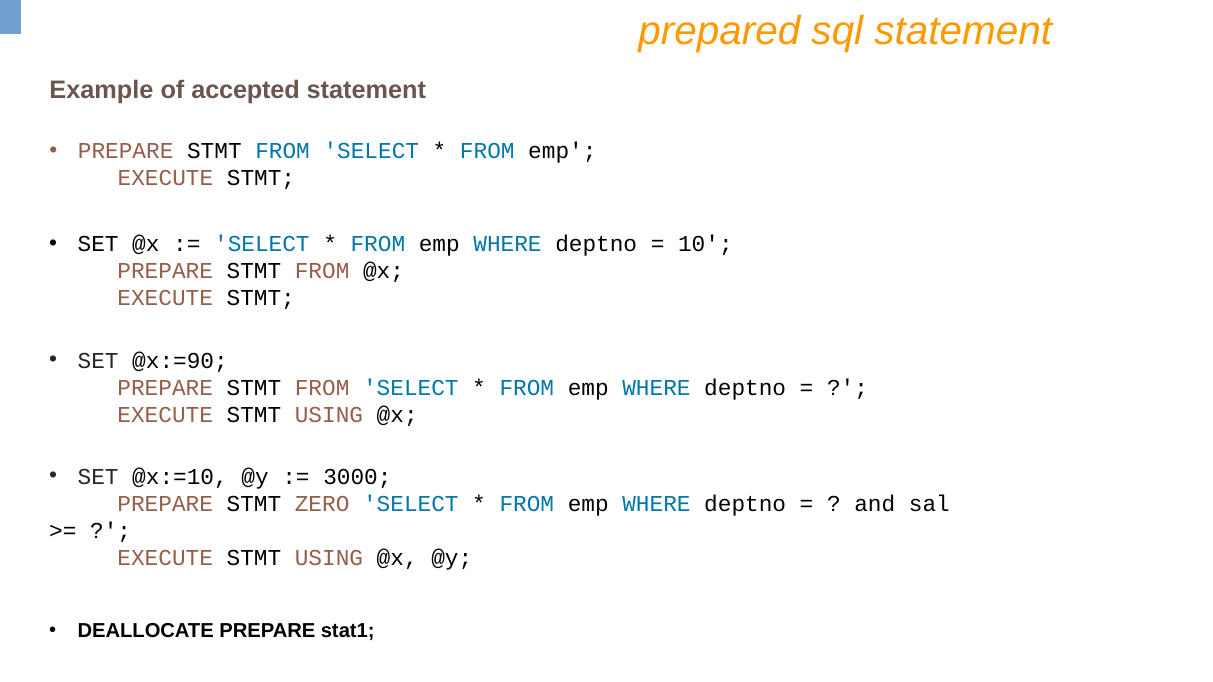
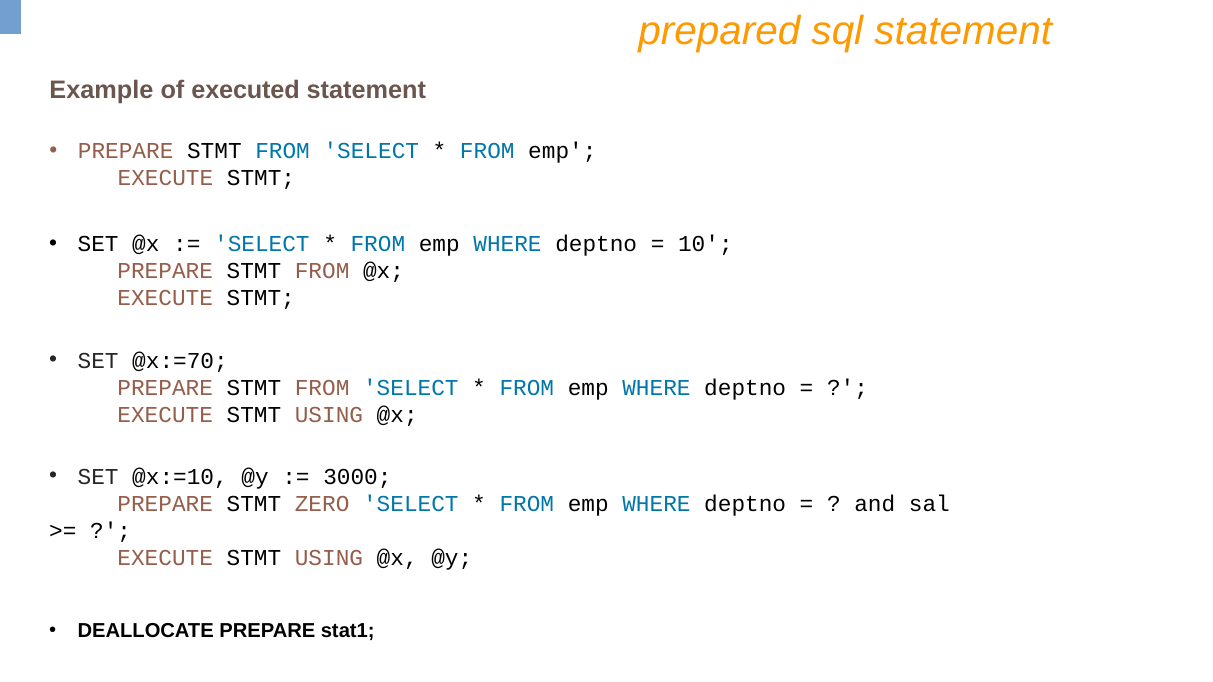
accepted: accepted -> executed (246, 90)
@x:=90: @x:=90 -> @x:=70 (180, 361)
